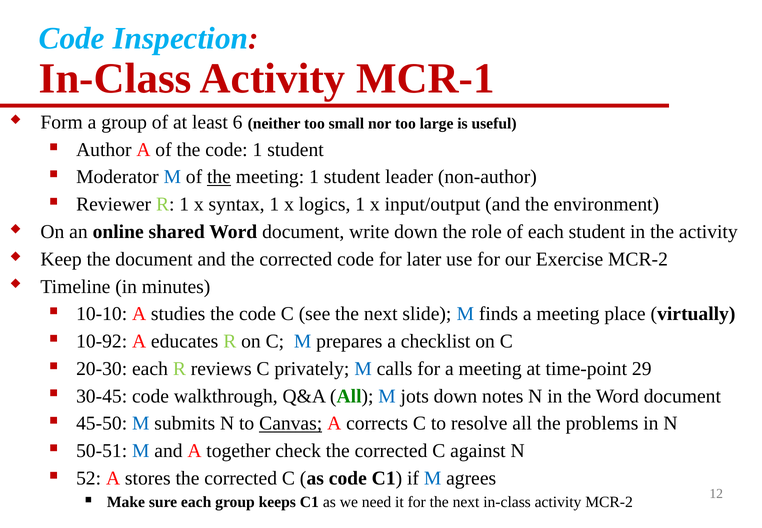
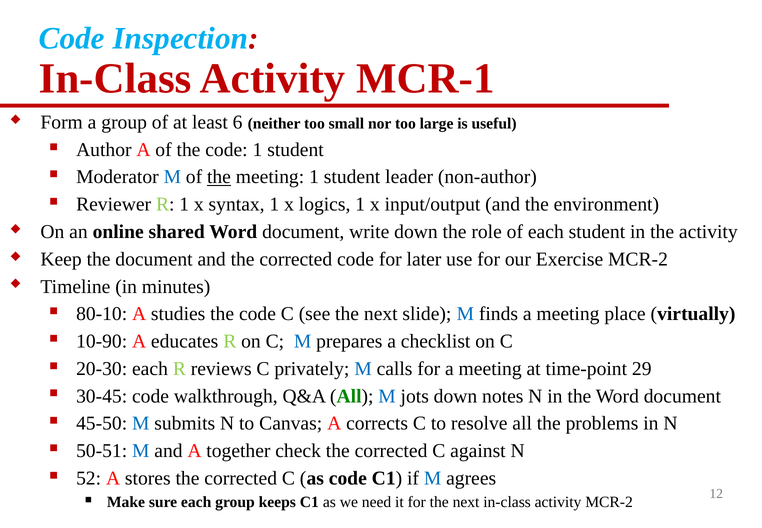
10-10: 10-10 -> 80-10 (102, 314)
10-92: 10-92 -> 10-90 (102, 341)
Canvas underline: present -> none (291, 423)
